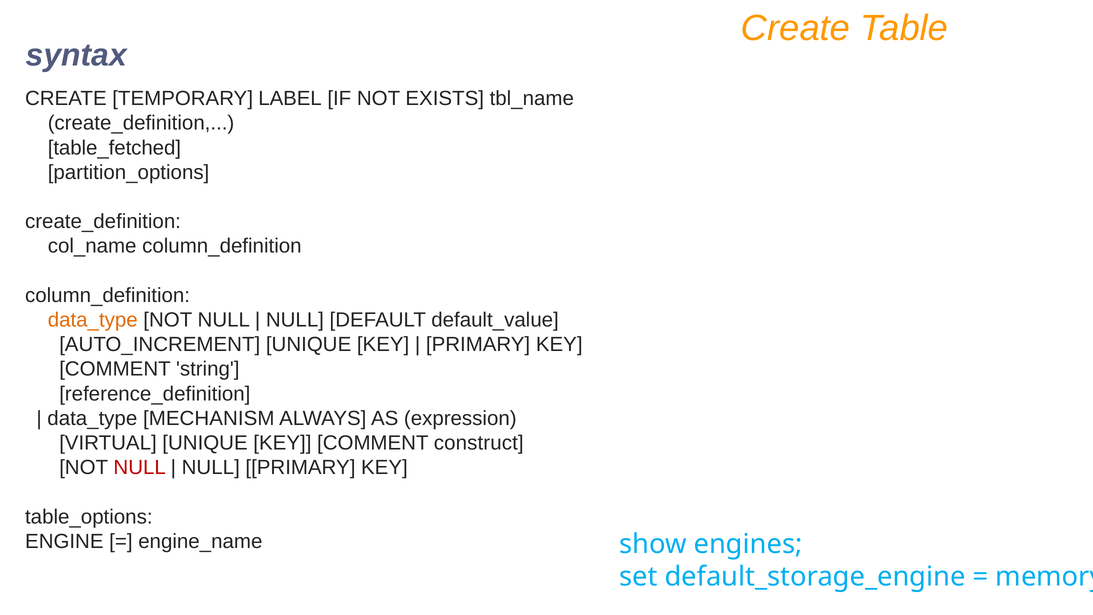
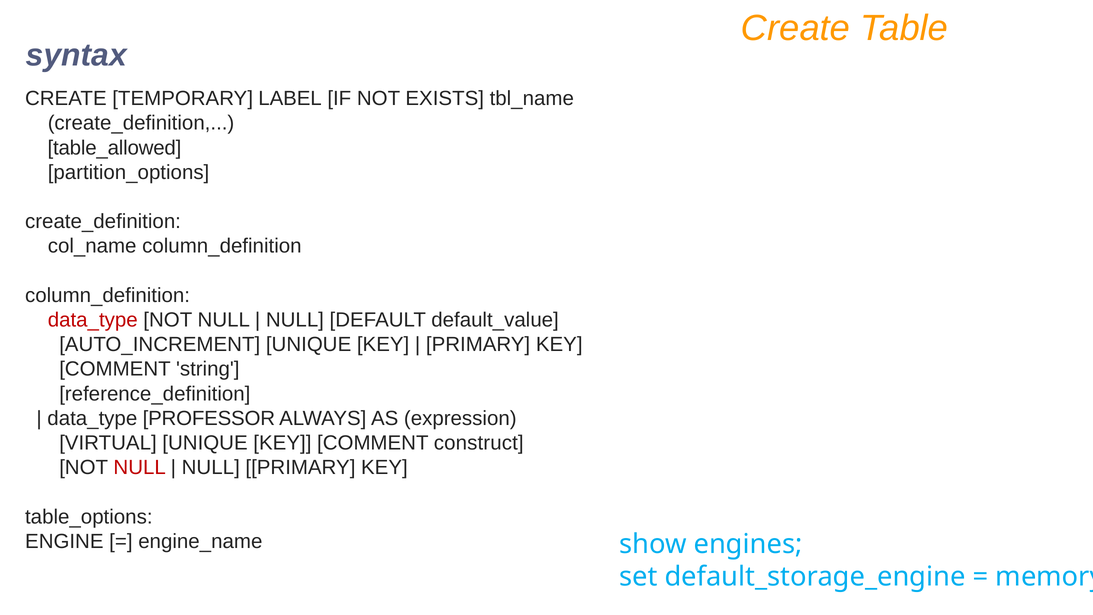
table_fetched: table_fetched -> table_allowed (114, 148)
data_type colour: orange -> red (93, 320)
MECHANISM: MECHANISM -> PROFESSOR (209, 418)
